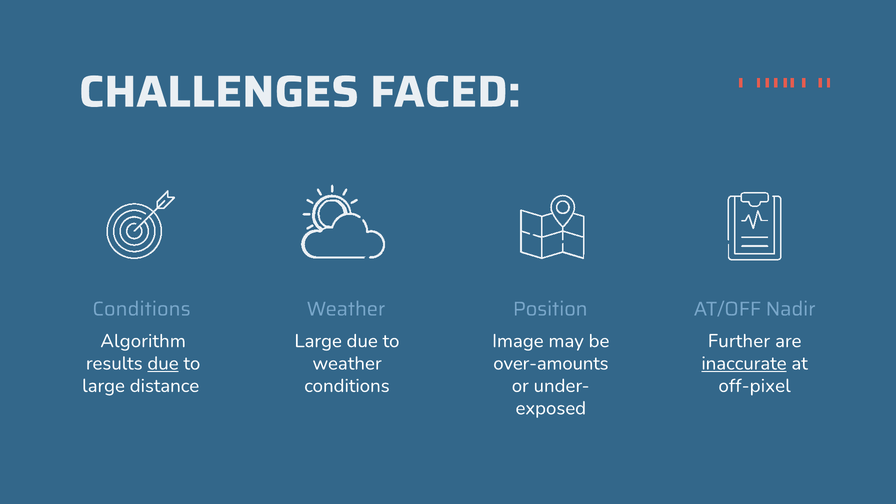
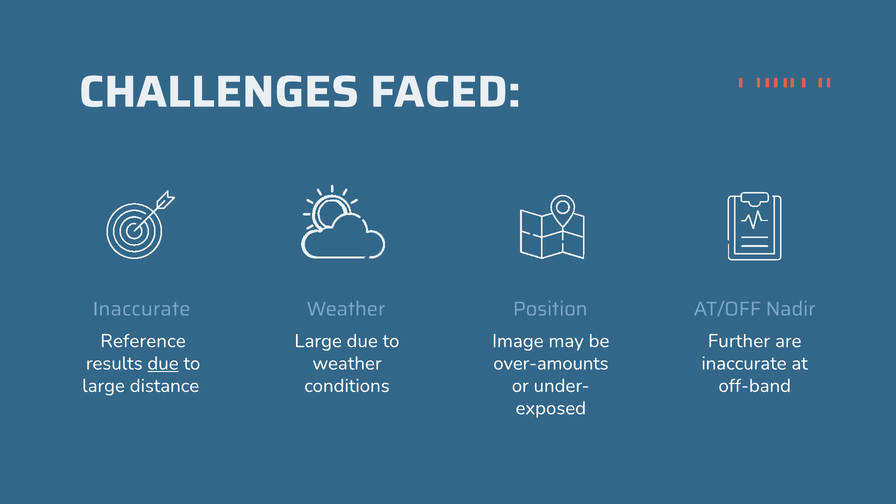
Conditions: Conditions -> Inaccurate (141, 309)
Algorithm: Algorithm -> Reference (143, 341)
inaccurate underline: present -> none (744, 363)
off-pixel: off-pixel -> off-band (755, 386)
